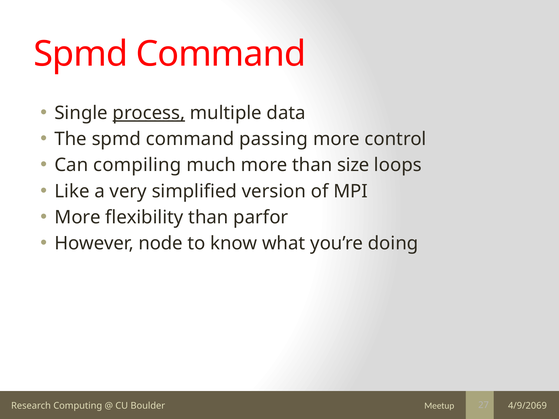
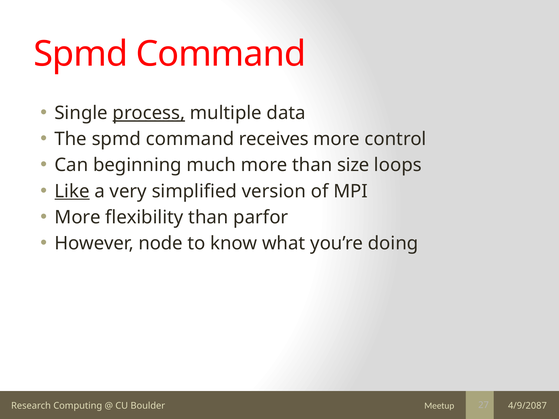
passing: passing -> receives (274, 139)
compiling: compiling -> beginning (137, 165)
Like underline: none -> present (72, 191)
4/9/2069: 4/9/2069 -> 4/9/2087 (527, 406)
